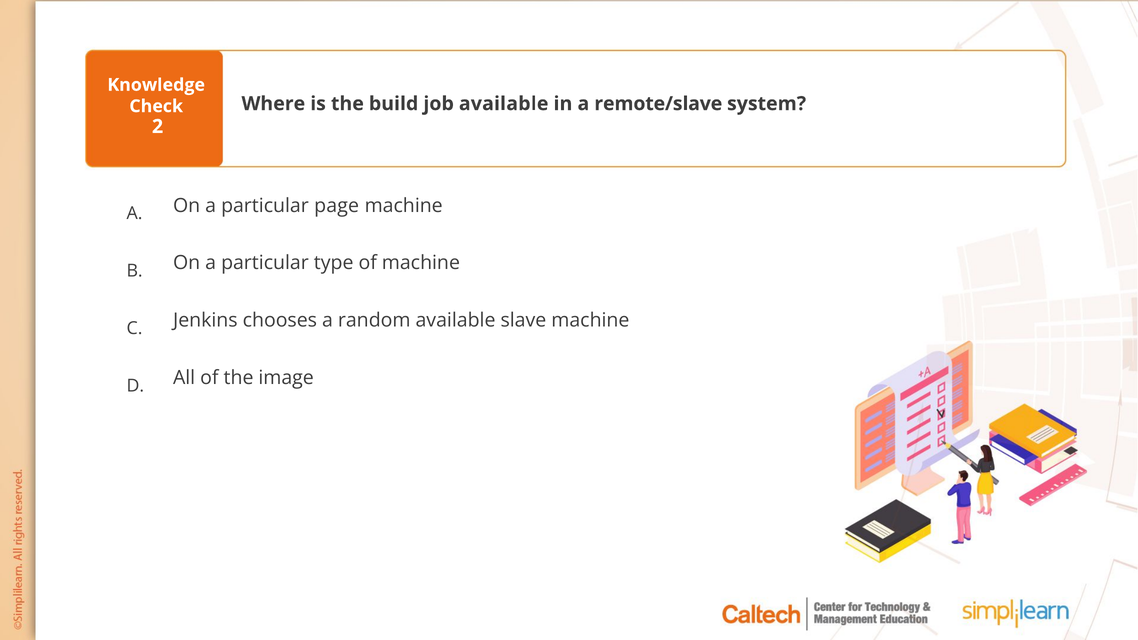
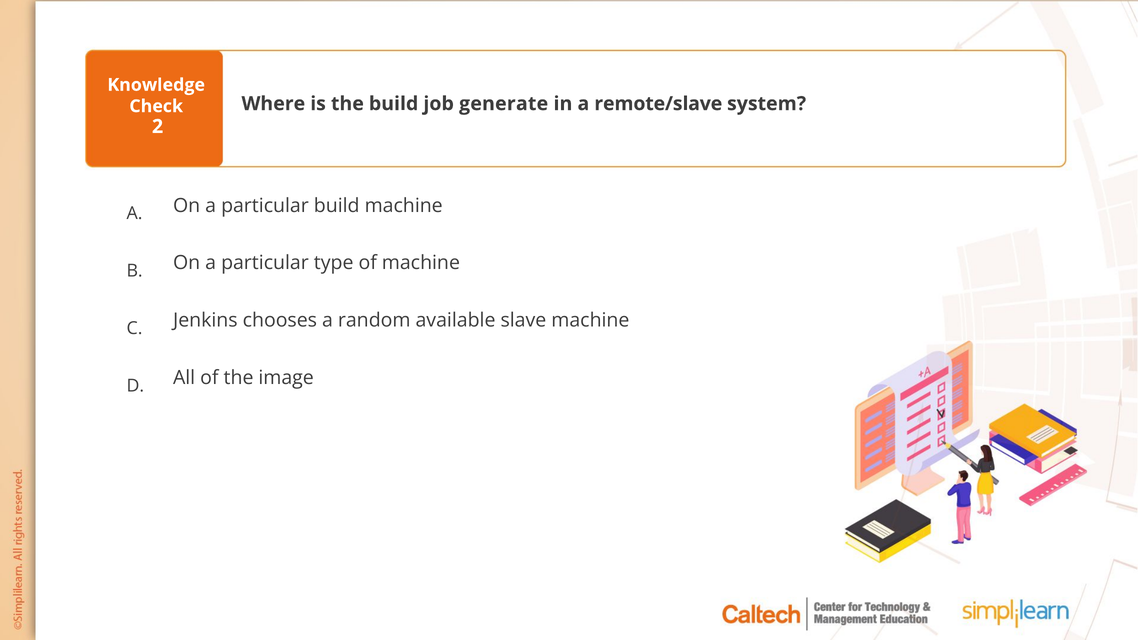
job available: available -> generate (504, 104)
particular page: page -> build (337, 206)
